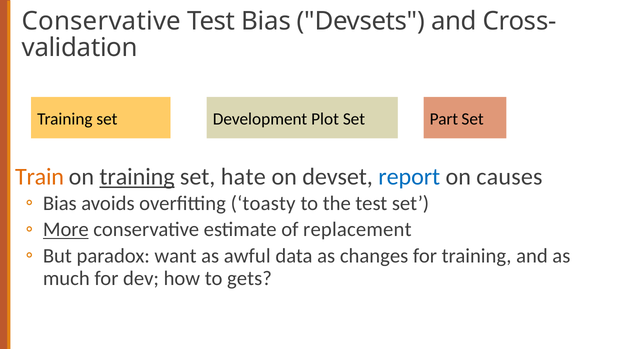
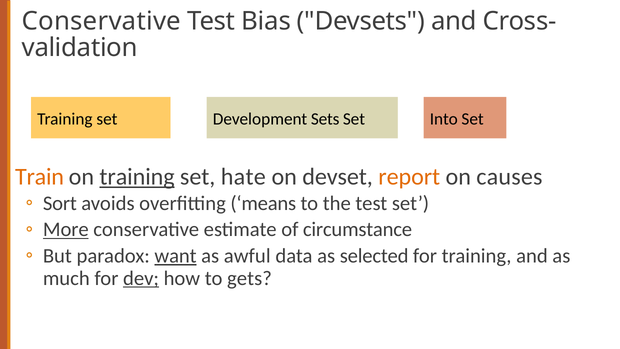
Plot: Plot -> Sets (325, 119)
Part: Part -> Into (444, 119)
report colour: blue -> orange (409, 177)
Bias: Bias -> Sort (60, 203)
toasty: toasty -> means (263, 203)
replacement: replacement -> circumstance (358, 230)
want underline: none -> present (176, 256)
changes: changes -> selected (374, 256)
dev underline: none -> present (141, 278)
